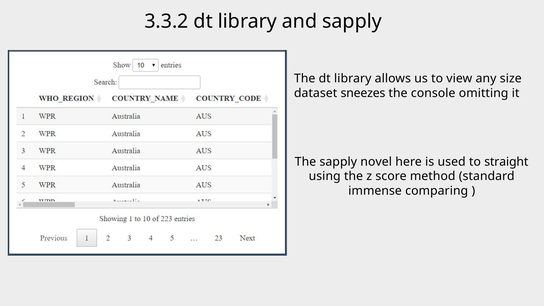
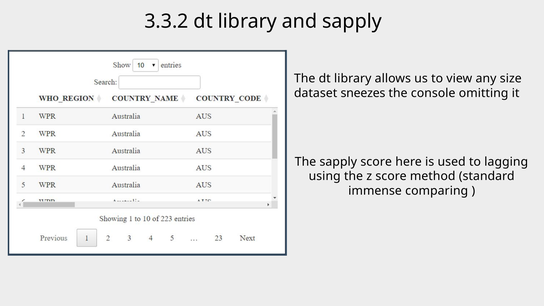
sapply novel: novel -> score (376, 162)
straight: straight -> lagging (506, 162)
